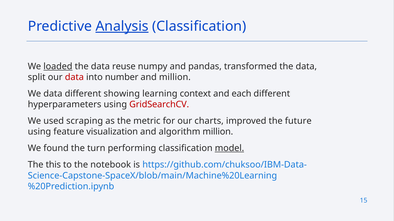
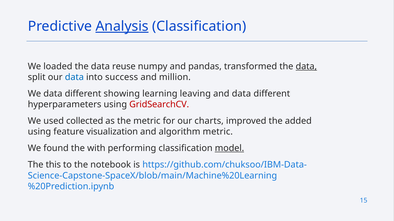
loaded underline: present -> none (58, 66)
data underline: none -> present (306, 66)
data colour: red -> blue (74, 77)
number: number -> success (122, 77)
context: context -> leaving (195, 94)
and each: each -> data (241, 94)
scraping: scraping -> collected (85, 121)
future: future -> added (298, 121)
algorithm million: million -> metric (218, 132)
turn: turn -> with (96, 149)
